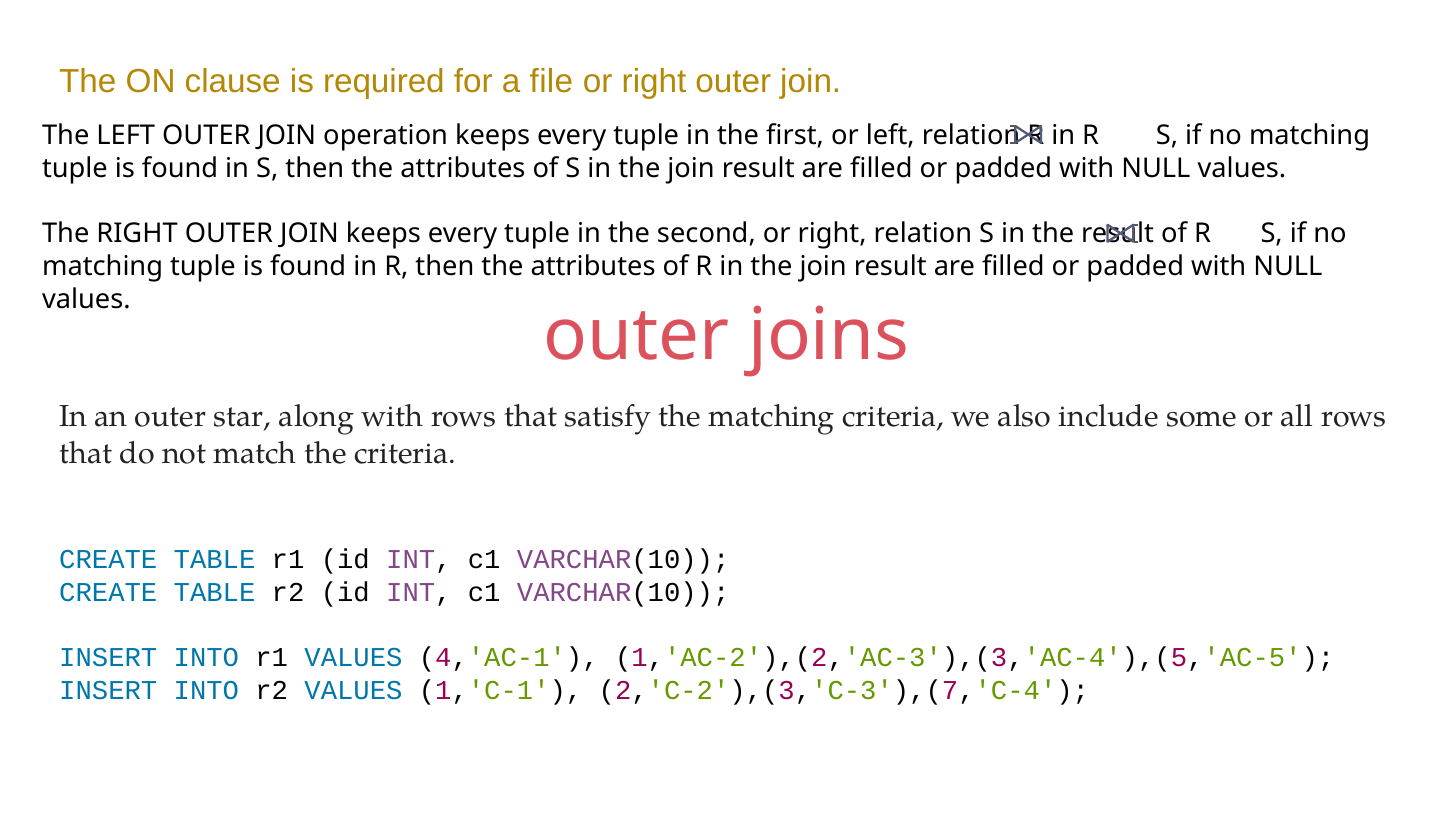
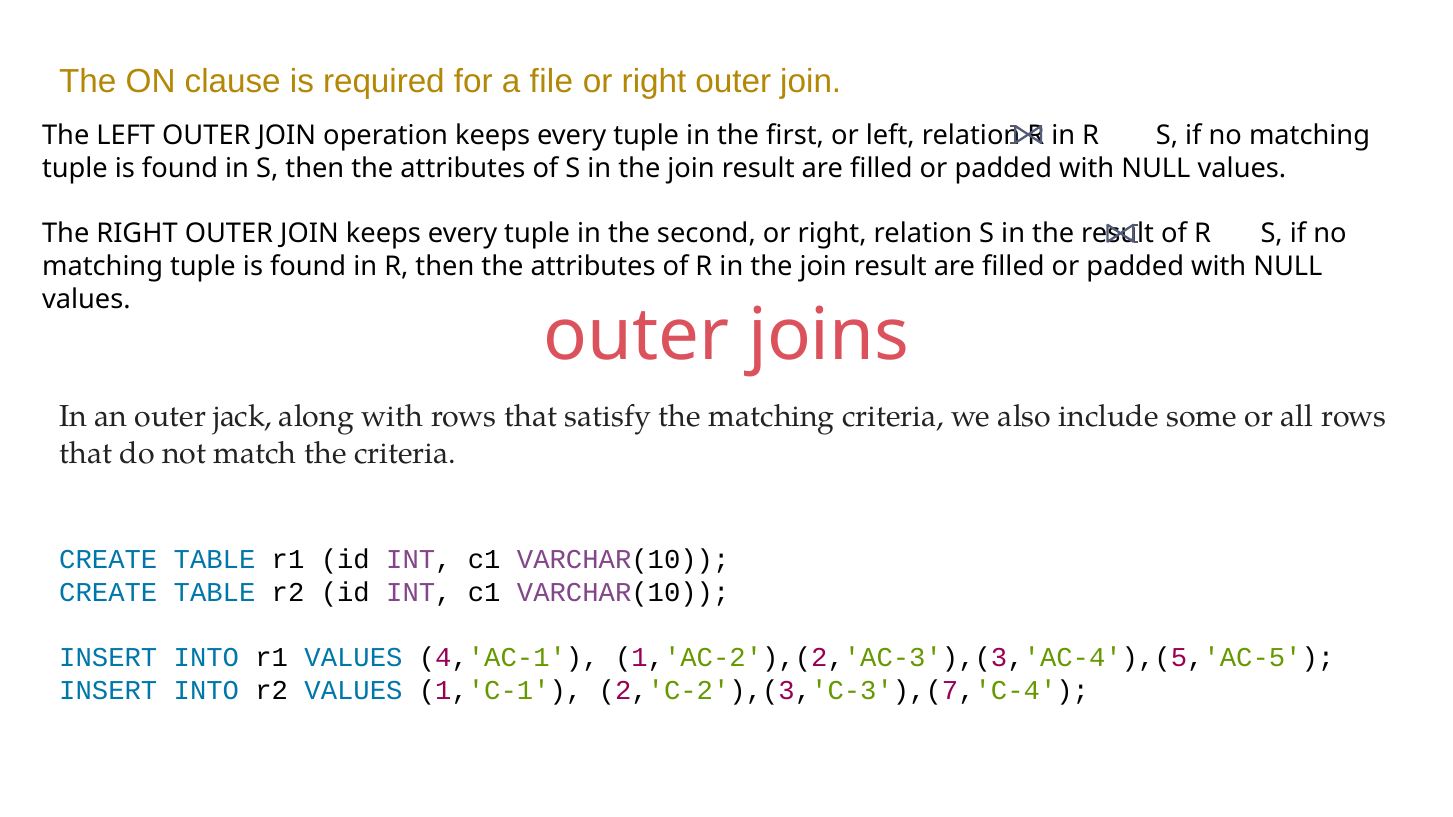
star: star -> jack (243, 417)
